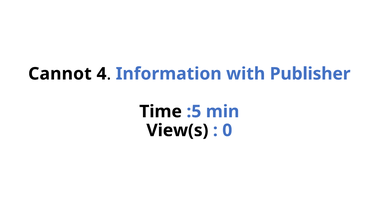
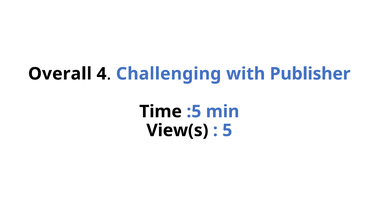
Cannot: Cannot -> Overall (60, 74)
Information: Information -> Challenging (169, 74)
0: 0 -> 5 (227, 130)
